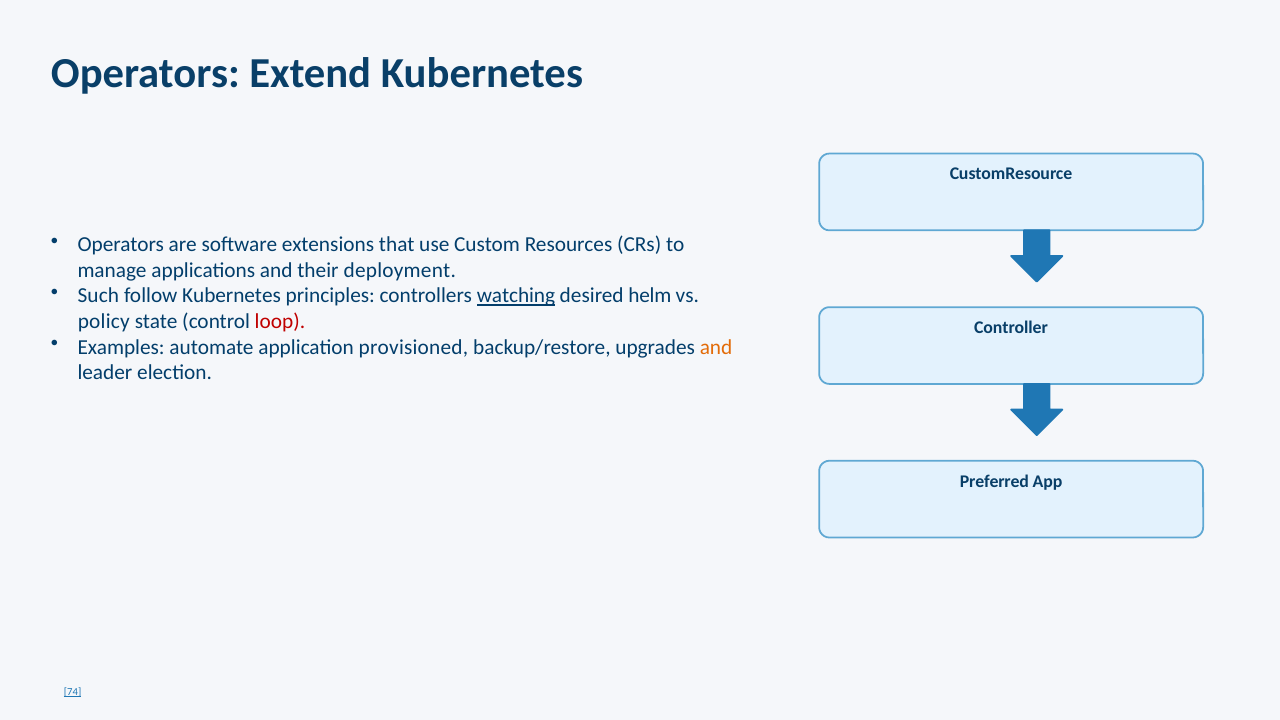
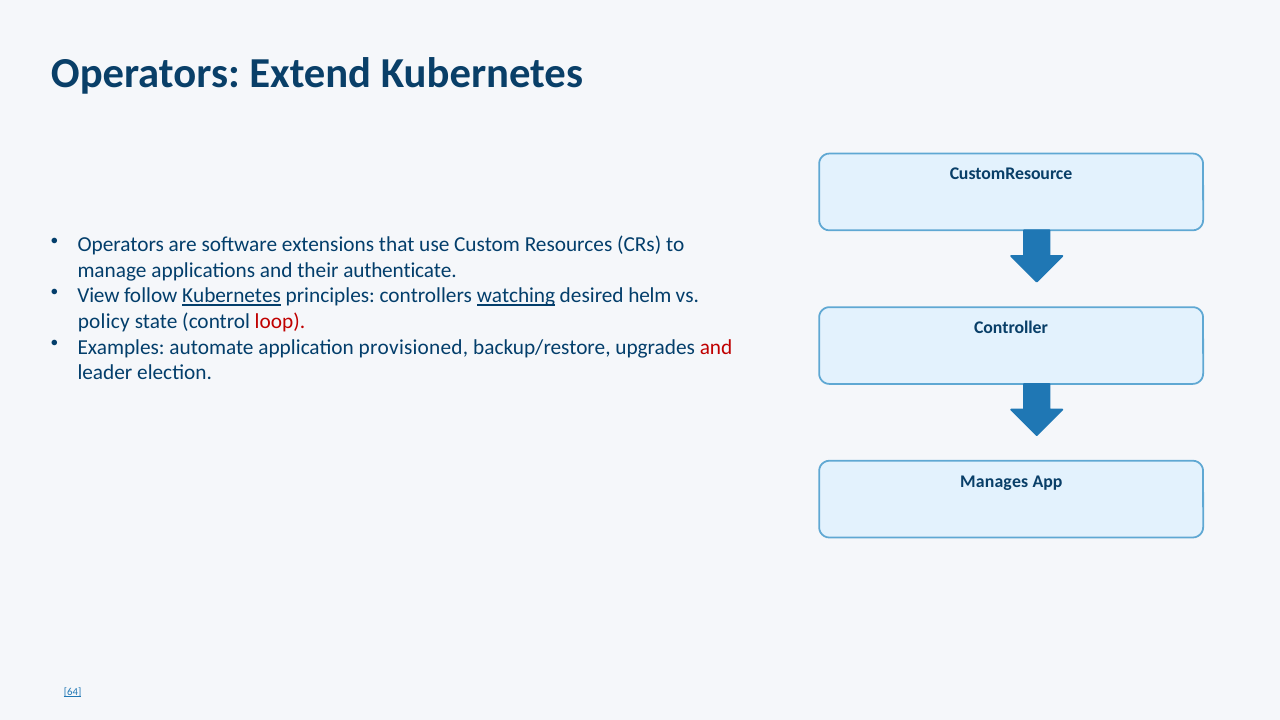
deployment: deployment -> authenticate (400, 270)
Such: Such -> View (99, 296)
Kubernetes underline: none -> present (232, 296)
and colour: orange -> red (716, 347)
Preferred: Preferred -> Manages (994, 481)
74: 74 -> 64 (73, 692)
